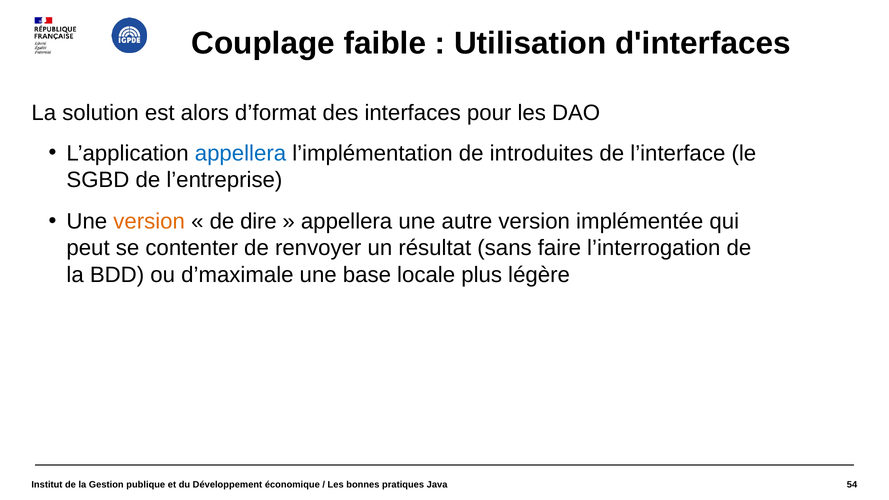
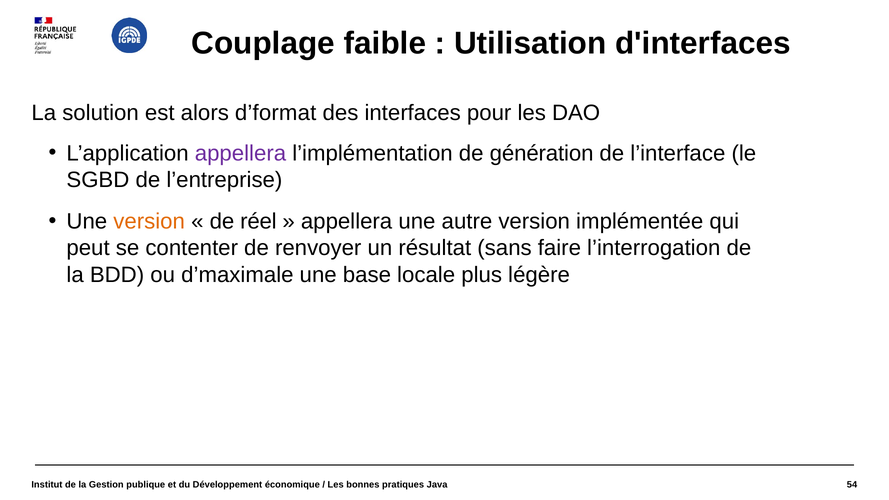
appellera colour: blue -> purple (240, 153)
introduites: introduites -> génération (542, 153)
dire: dire -> réel (258, 221)
